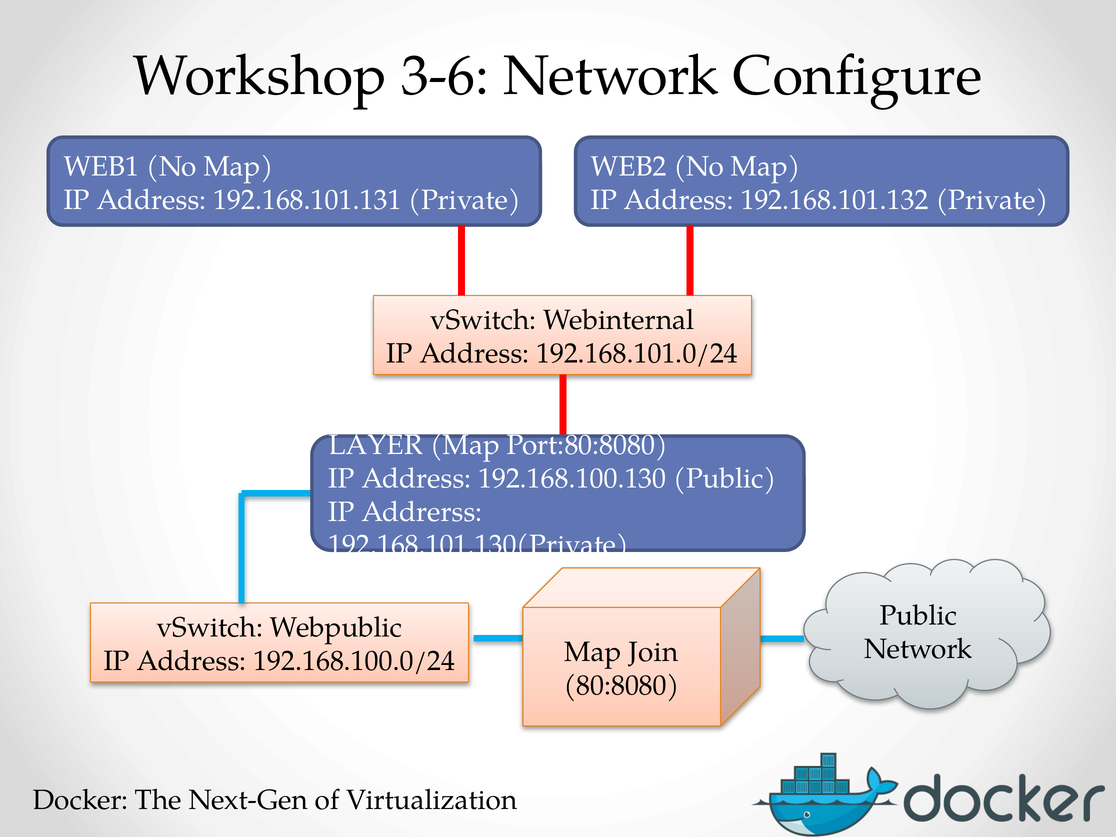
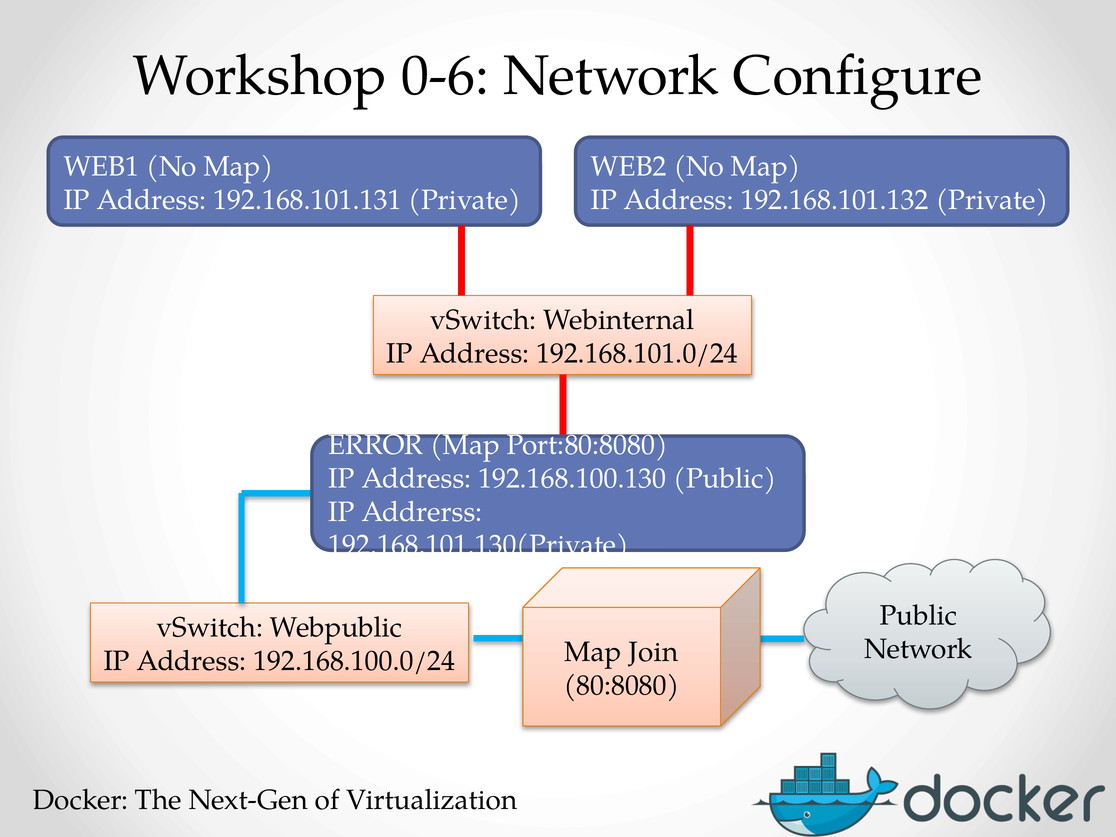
3-6: 3-6 -> 0-6 (445, 76)
LAYER: LAYER -> ERROR (376, 445)
